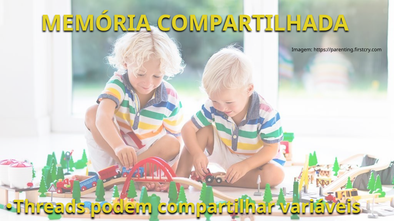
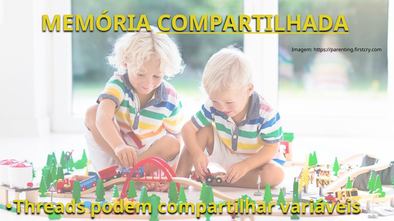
COMPARTILHADA underline: none -> present (253, 23)
